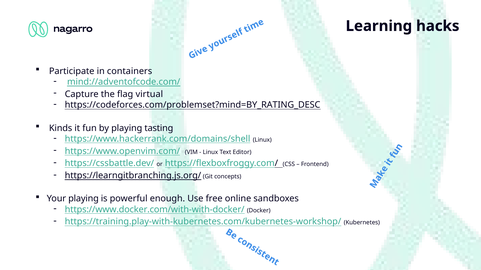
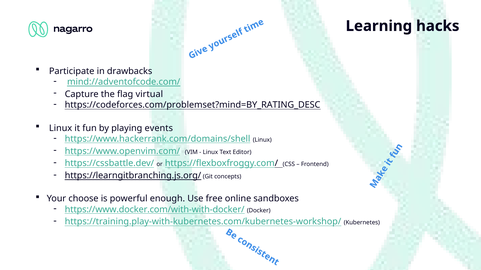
containers: containers -> drawbacks (130, 71)
Kinds: Kinds -> Linux (61, 128)
tasting: tasting -> events (159, 128)
Your playing: playing -> choose (83, 199)
